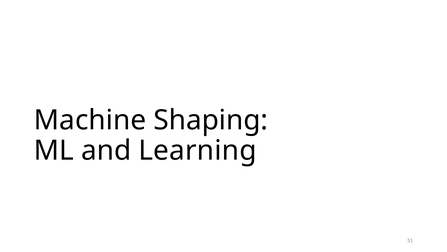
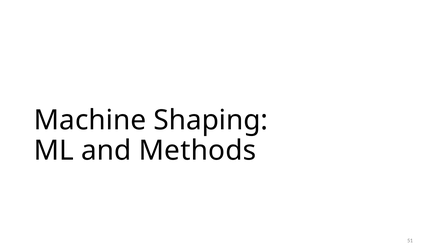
Learning: Learning -> Methods (197, 150)
